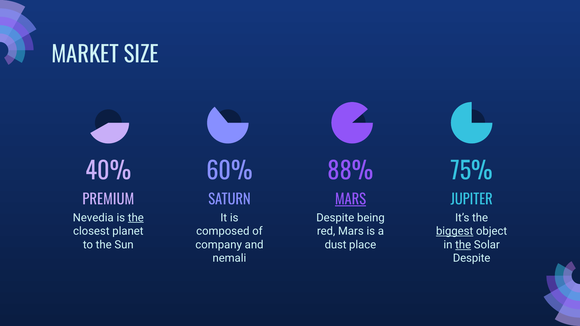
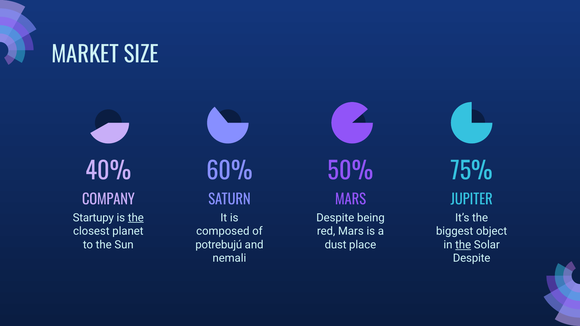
88%: 88% -> 50% (350, 172)
PREMIUM: PREMIUM -> COMPANY (108, 200)
MARS underline: present -> none (351, 200)
Nevedia: Nevedia -> Startupy (93, 218)
biggest underline: present -> none (455, 231)
company: company -> potrebujú (219, 245)
